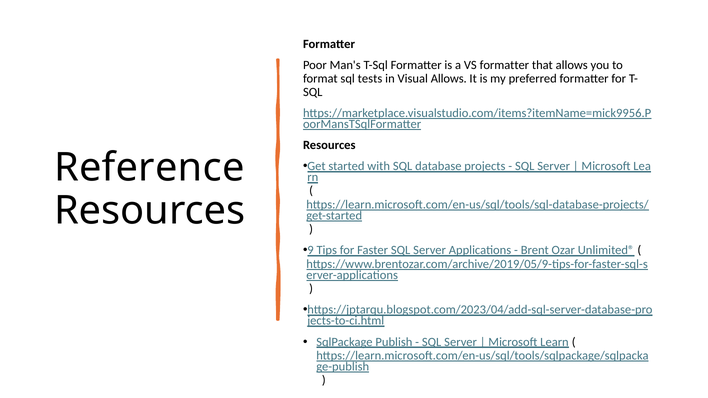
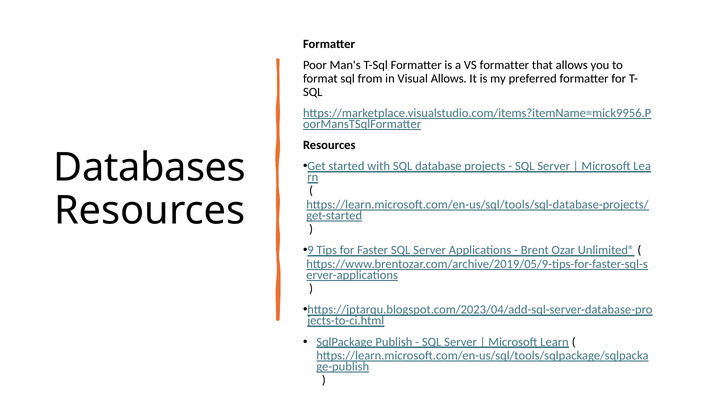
tests: tests -> from (370, 79)
Reference: Reference -> Databases (150, 168)
